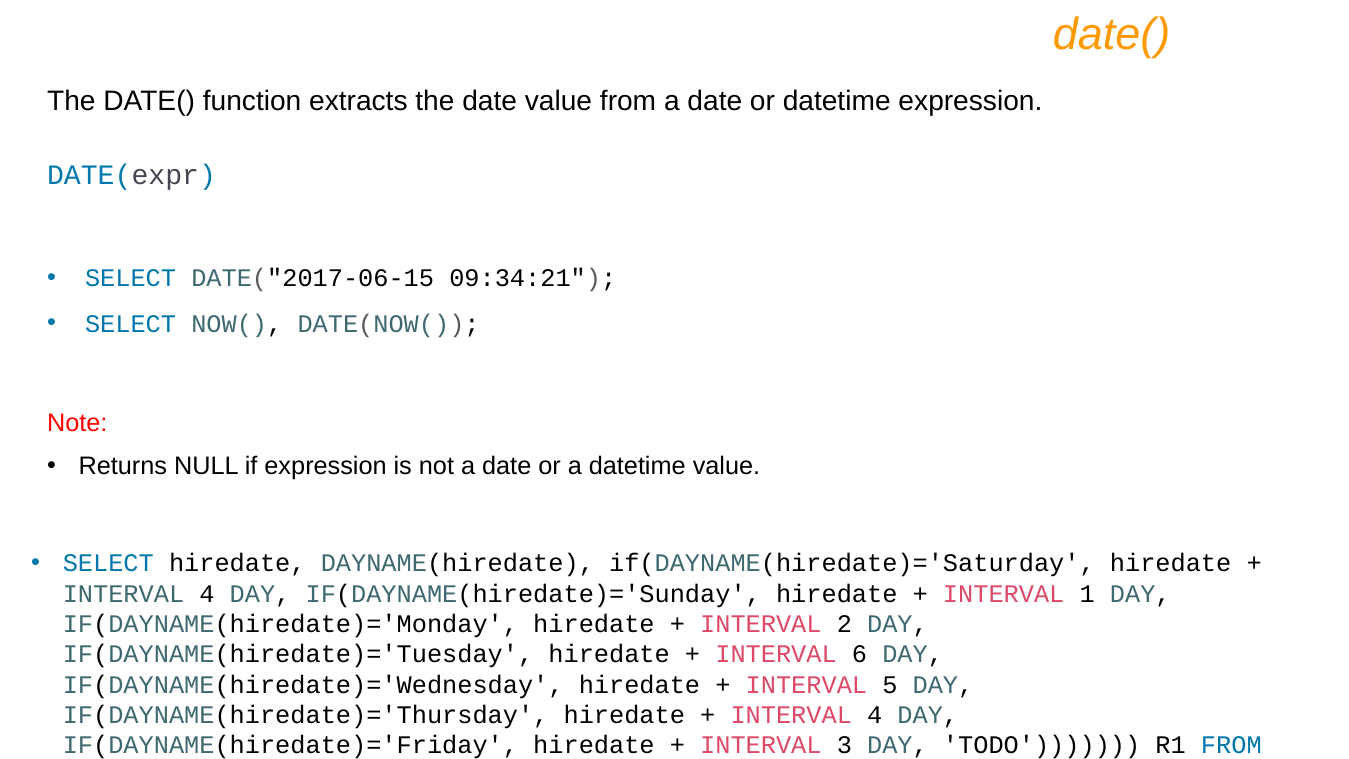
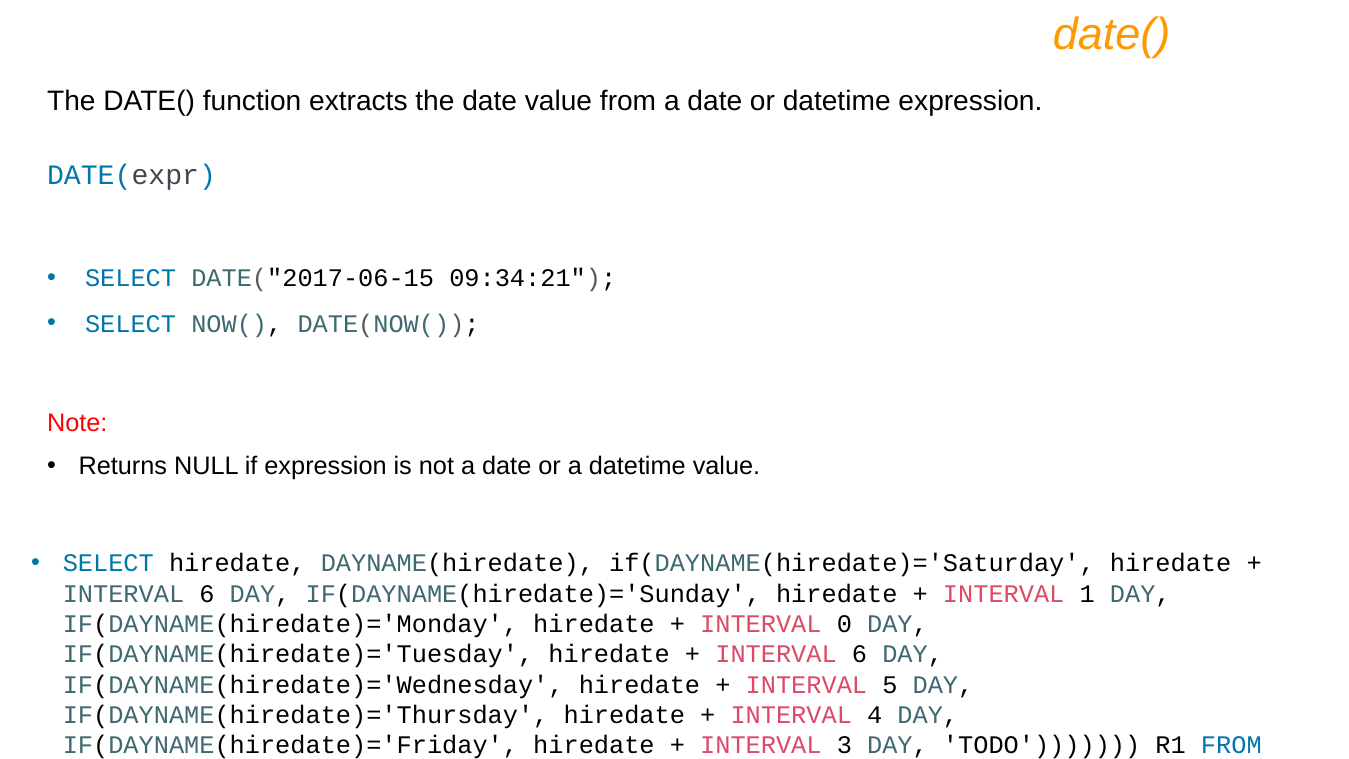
4: 4 -> 6 (207, 594)
2: 2 -> 0 (844, 624)
